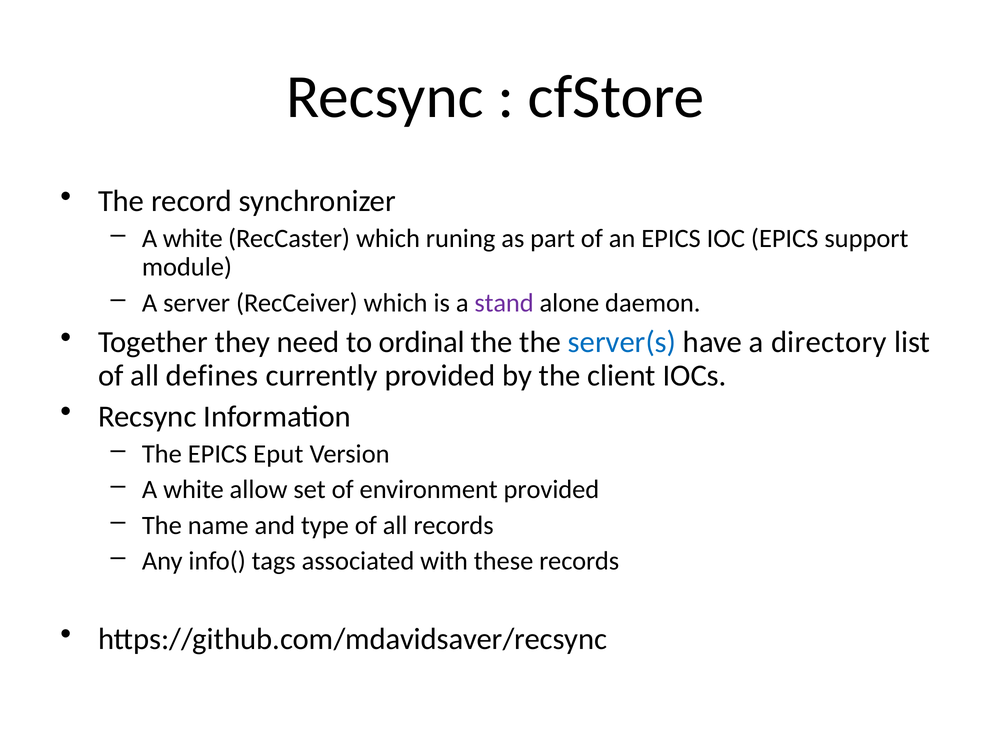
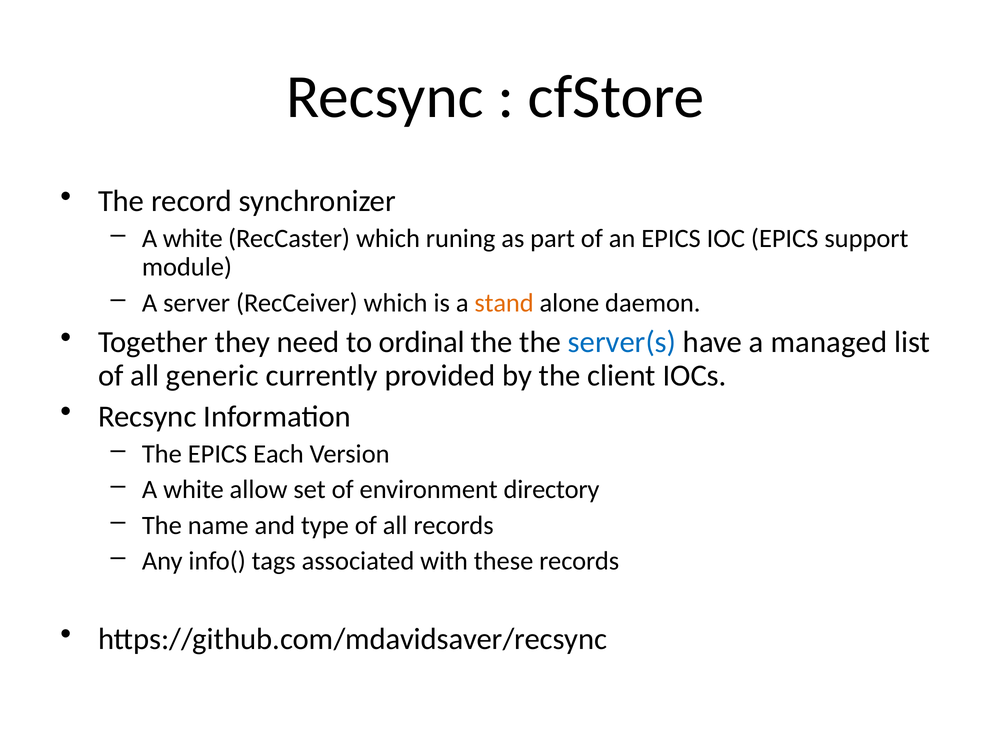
stand colour: purple -> orange (504, 303)
directory: directory -> managed (829, 343)
defines: defines -> generic (212, 376)
Eput: Eput -> Each (278, 454)
environment provided: provided -> directory (551, 490)
